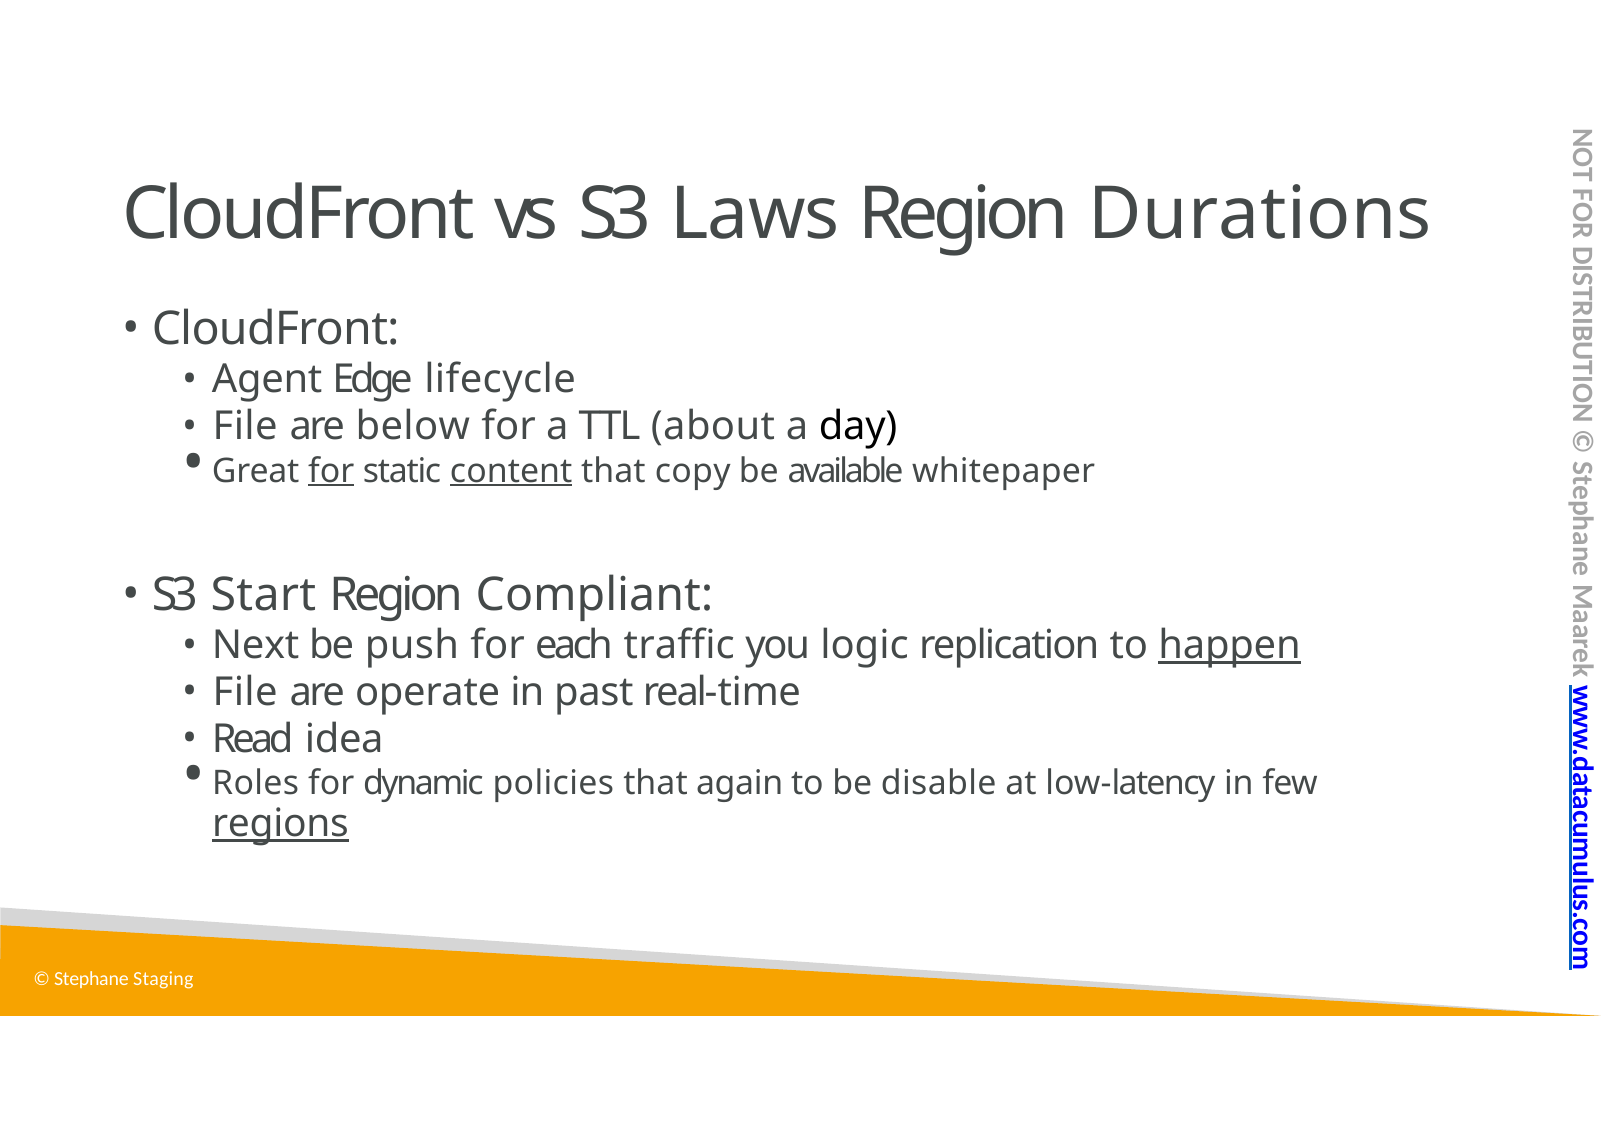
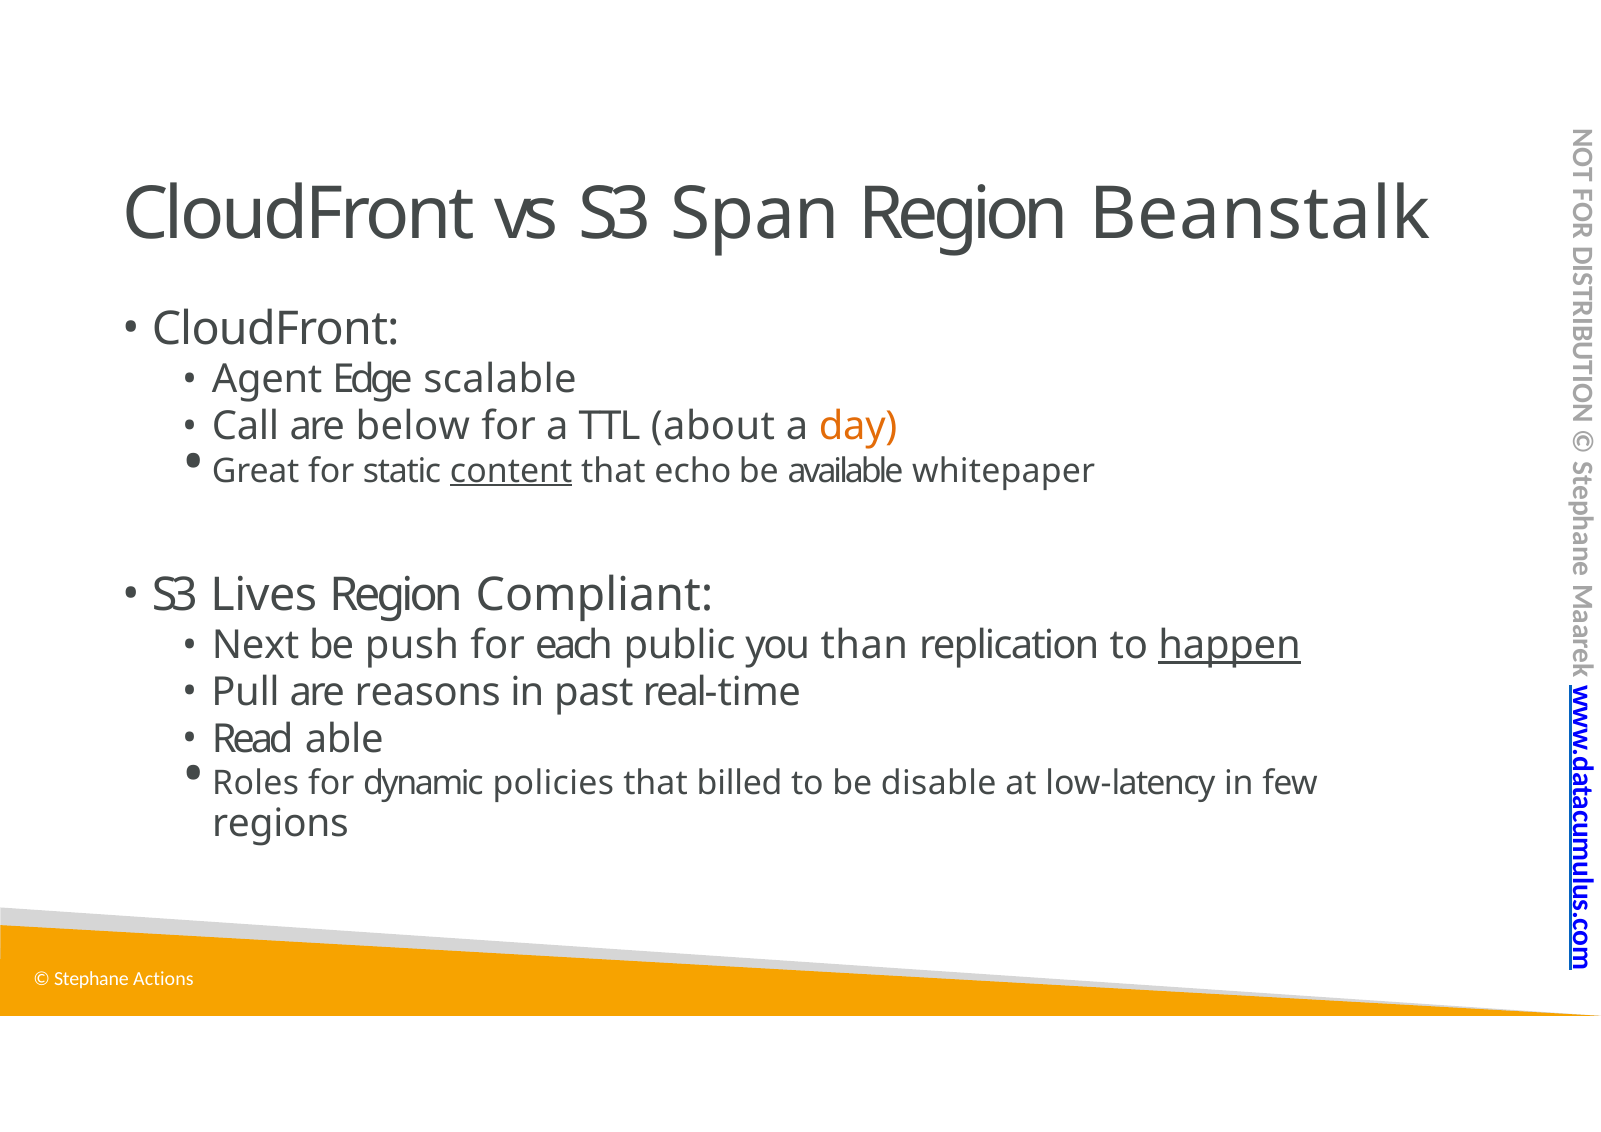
Laws: Laws -> Span (755, 215)
Durations: Durations -> Beanstalk (1260, 215)
lifecycle: lifecycle -> scalable (500, 380)
File: File -> Call (246, 427)
day colour: black -> orange (858, 427)
for underline: present -> none (331, 471)
copy: copy -> echo (693, 471)
Start: Start -> Lives (264, 595)
traffic: traffic -> public (680, 646)
logic: logic -> than (864, 646)
File: File -> Pull (246, 692)
operate: operate -> reasons (428, 692)
idea: idea -> able (344, 739)
again: again -> billed (740, 783)
regions underline: present -> none (280, 824)
Staging: Staging -> Actions (163, 979)
